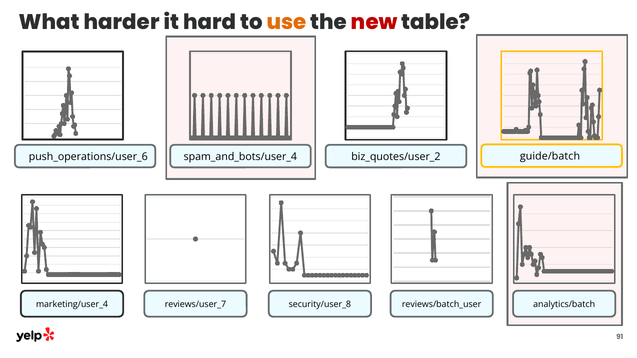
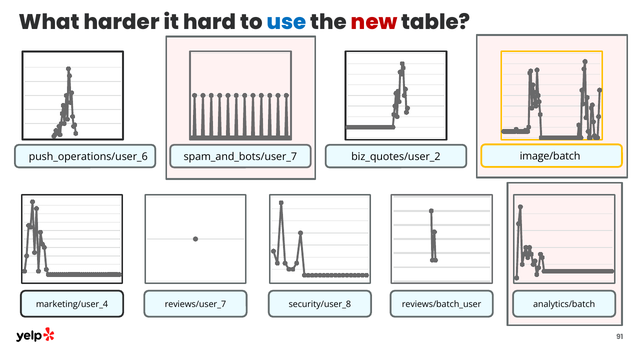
use colour: orange -> blue (286, 22)
spam_and_bots/user_4: spam_and_bots/user_4 -> spam_and_bots/user_7 (240, 157)
guide/batch: guide/batch -> image/batch (550, 157)
